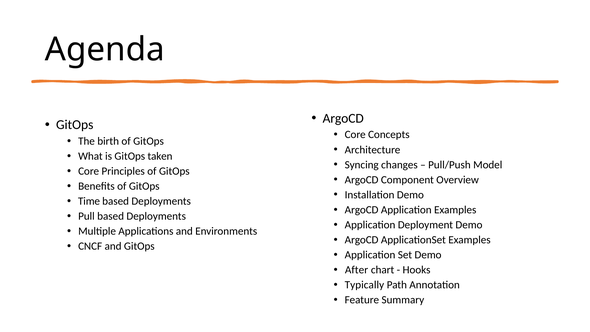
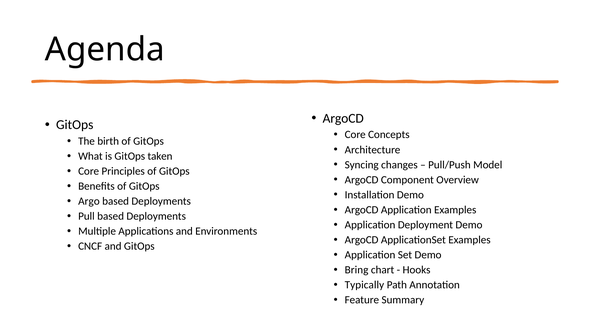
Time: Time -> Argo (89, 201)
After: After -> Bring (357, 270)
